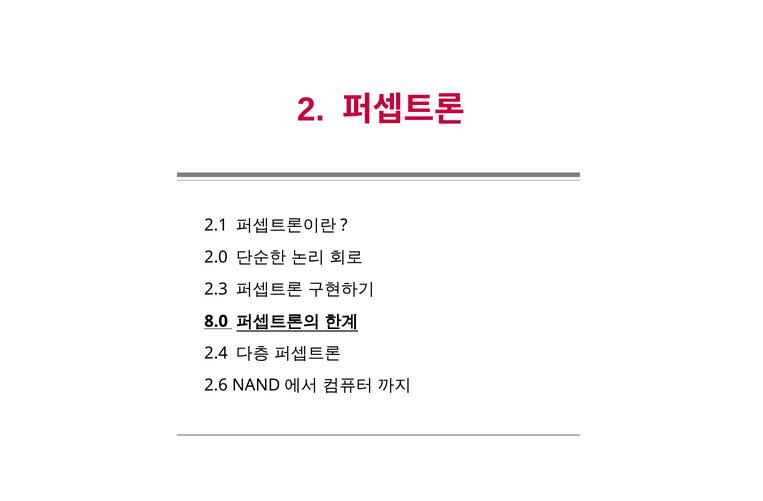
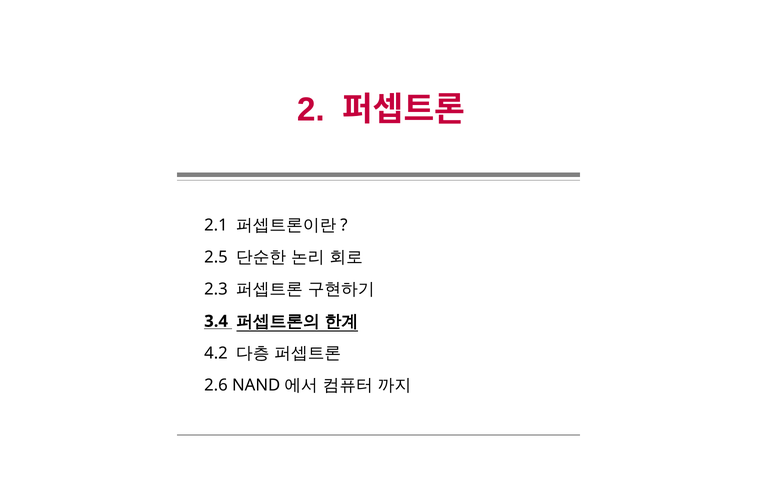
2.0: 2.0 -> 2.5 (216, 257)
8.0: 8.0 -> 3.4 (216, 321)
2.4: 2.4 -> 4.2 (216, 353)
